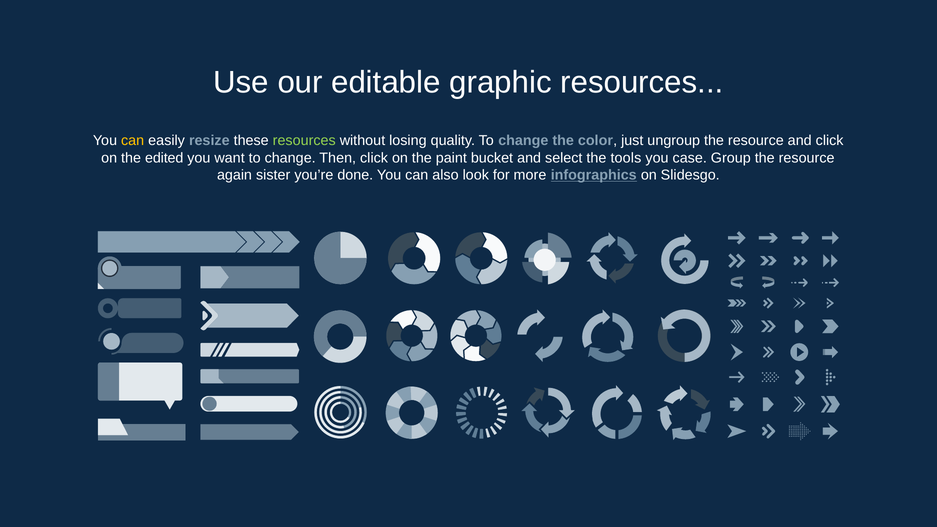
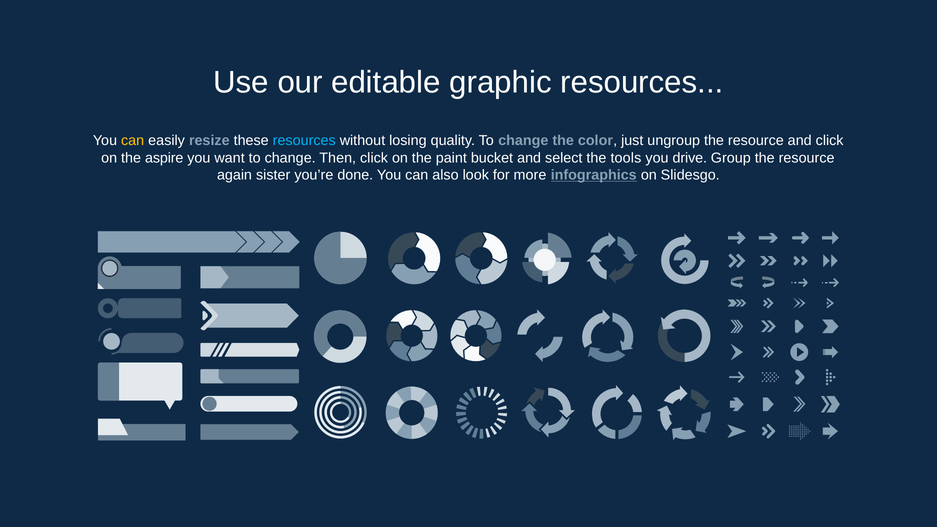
resources colour: light green -> light blue (304, 141)
edited: edited -> aspire (164, 158)
case: case -> drive (690, 158)
